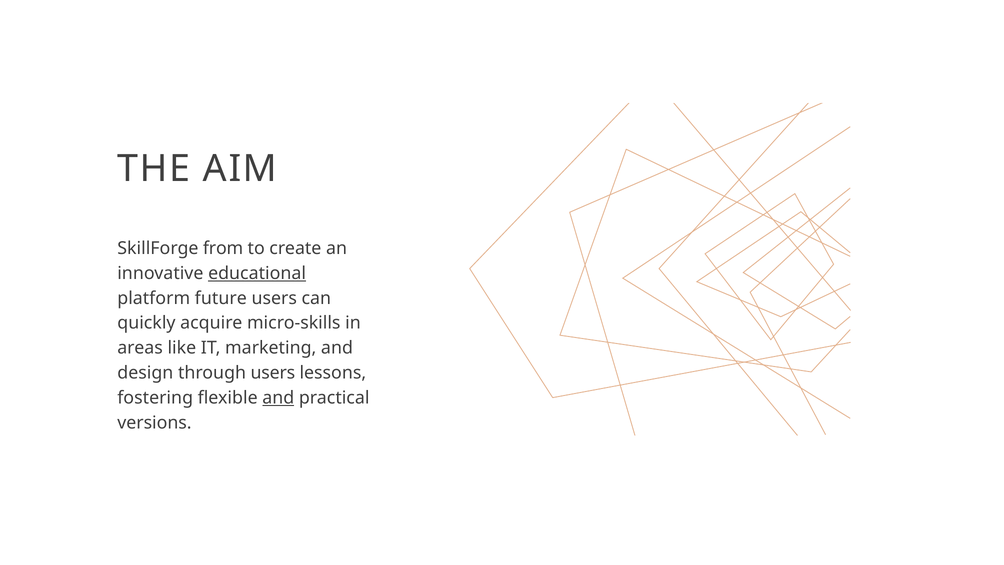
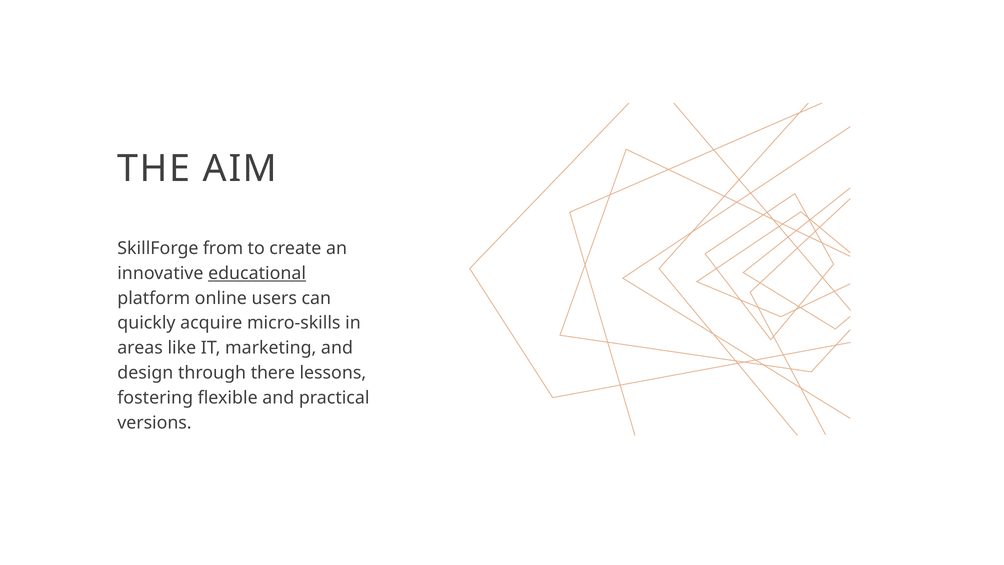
future: future -> online (221, 298)
through users: users -> there (273, 373)
and underline: present -> none (278, 398)
